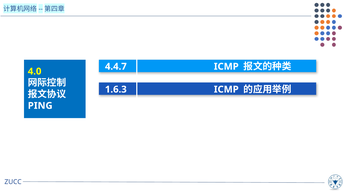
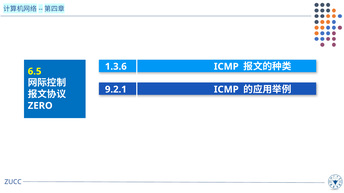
4.4.7: 4.4.7 -> 1.3.6 (116, 67)
4.0: 4.0 -> 6.5 (35, 72)
1.6.3: 1.6.3 -> 9.2.1 (116, 90)
PING: PING -> ZERO (40, 106)
